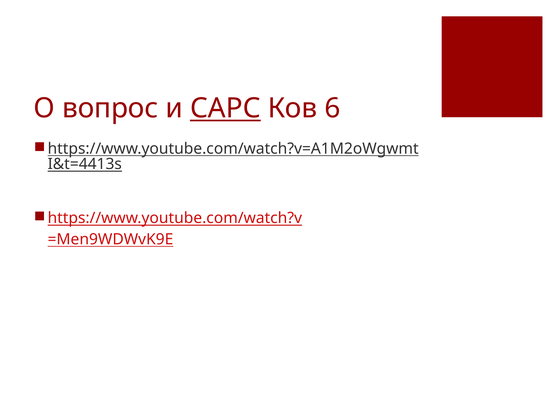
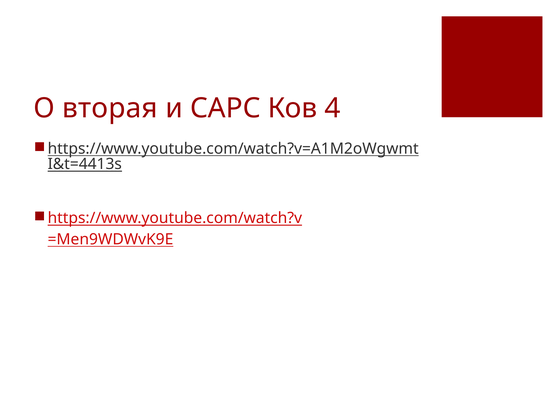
вопрос: вопрос -> вторая (110, 108)
САРС underline: present -> none (225, 108)
6: 6 -> 4 (333, 108)
